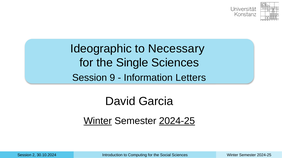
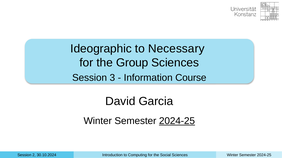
Single: Single -> Group (132, 63)
9: 9 -> 3 (112, 78)
Letters: Letters -> Course (191, 78)
Winter underline: present -> none (98, 121)
